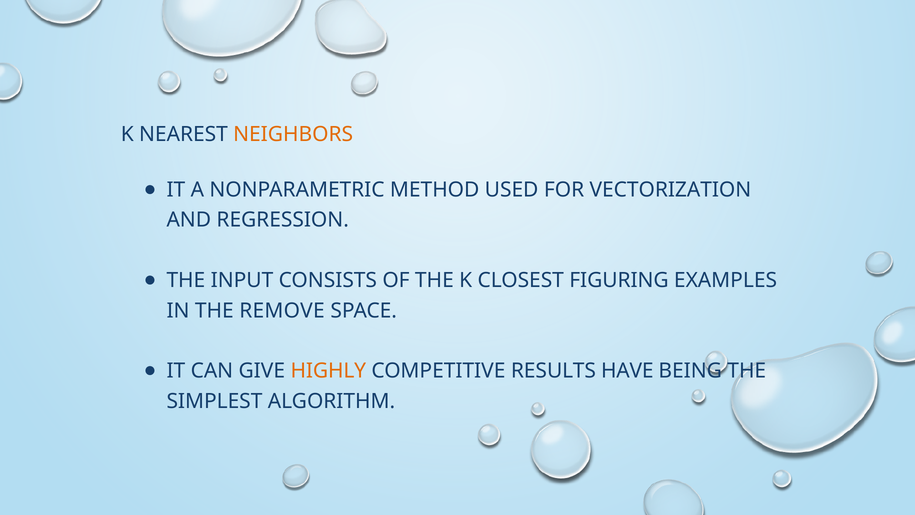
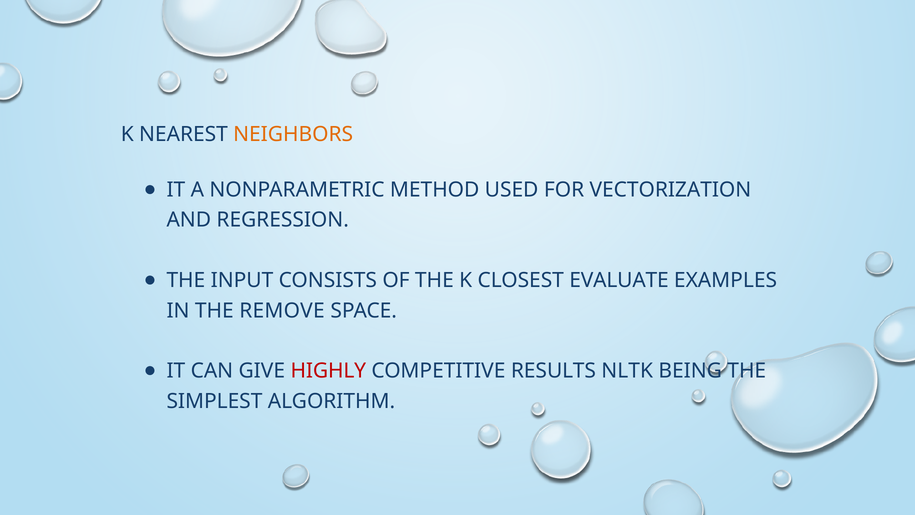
FIGURING: FIGURING -> EVALUATE (619, 280)
HIGHLY colour: orange -> red (328, 371)
HAVE: HAVE -> NLTK (627, 371)
